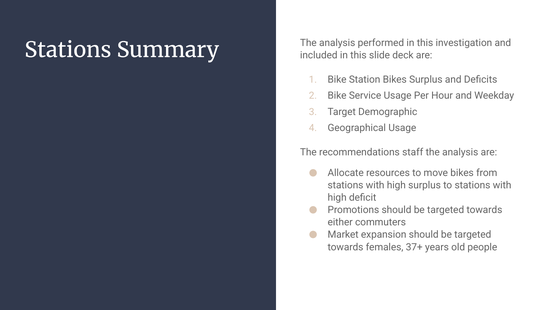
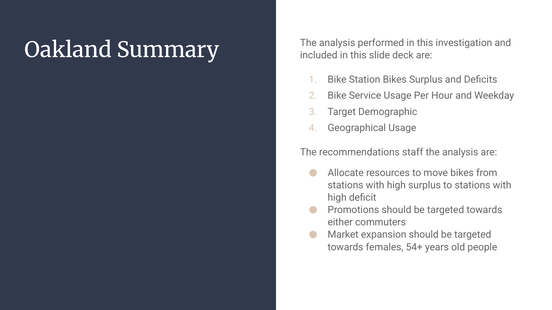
Stations: Stations -> Oakland (68, 50)
37+: 37+ -> 54+ (414, 247)
